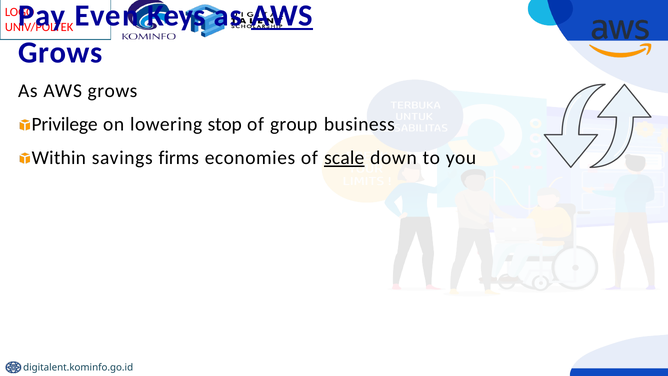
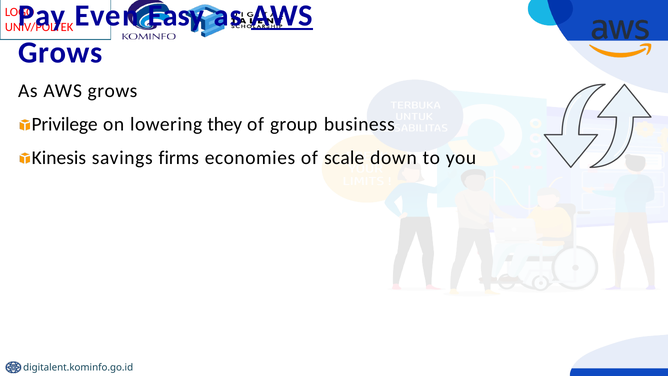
Keys: Keys -> Easy (176, 16)
stop: stop -> they (225, 124)
Within: Within -> Kinesis (59, 158)
scale underline: present -> none (344, 158)
